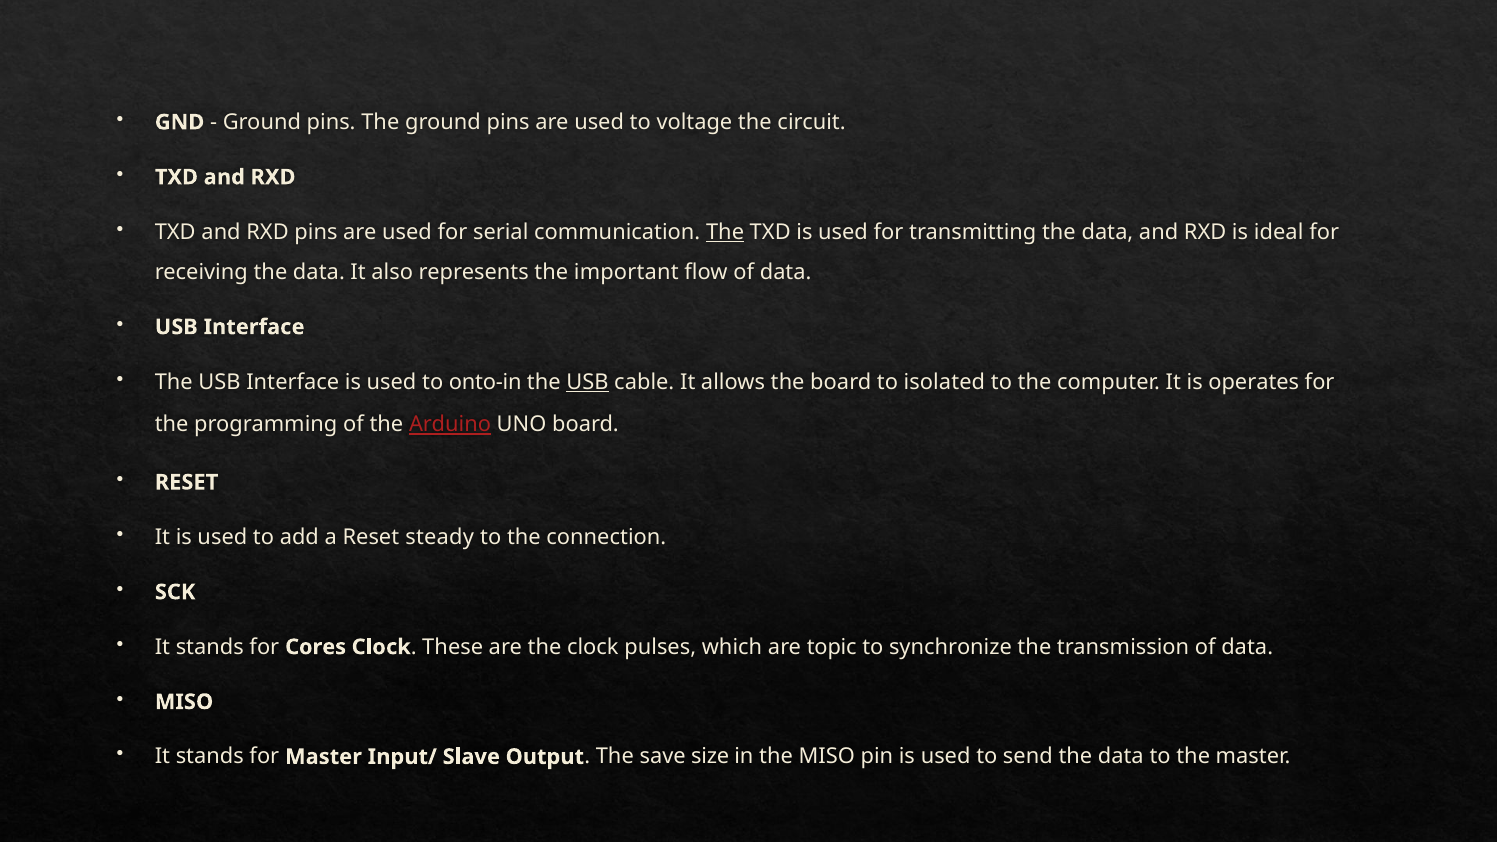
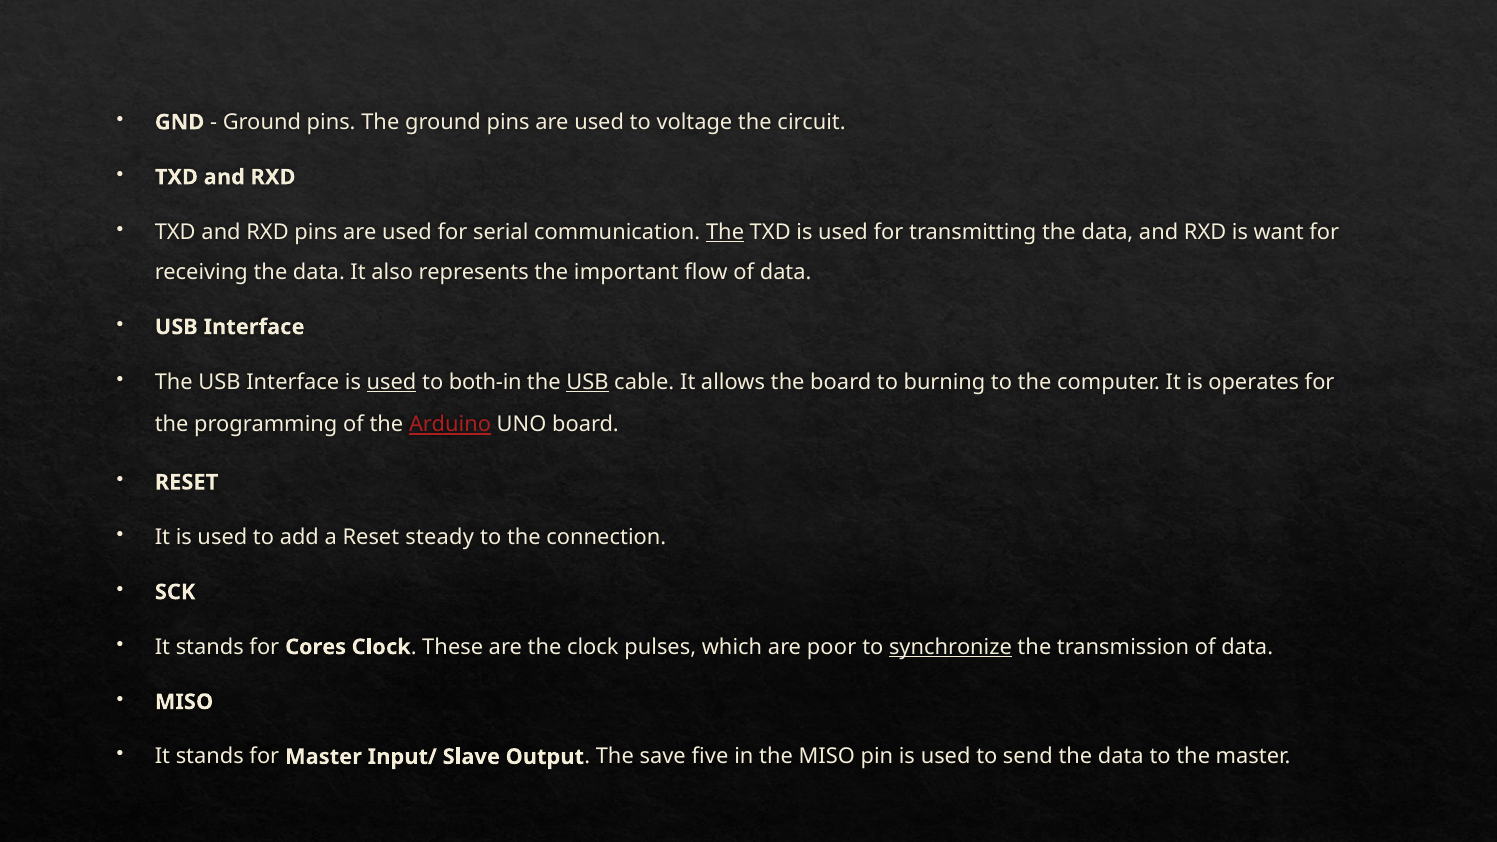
ideal: ideal -> want (1279, 232)
used underline: none -> present (392, 382)
onto-in: onto-in -> both-in (485, 382)
isolated: isolated -> burning (944, 382)
topic: topic -> poor (832, 647)
synchronize underline: none -> present (950, 647)
size: size -> five (710, 757)
